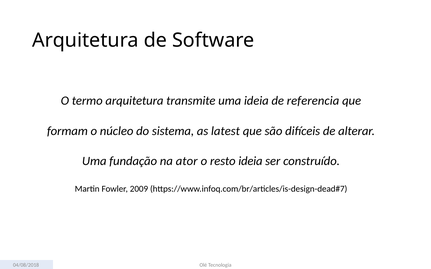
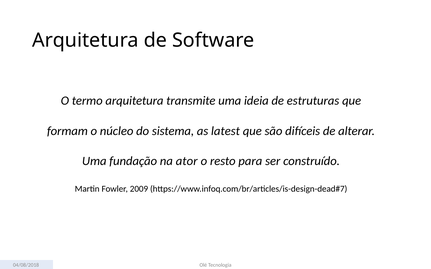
referencia: referencia -> estruturas (313, 101)
resto ideia: ideia -> para (250, 161)
